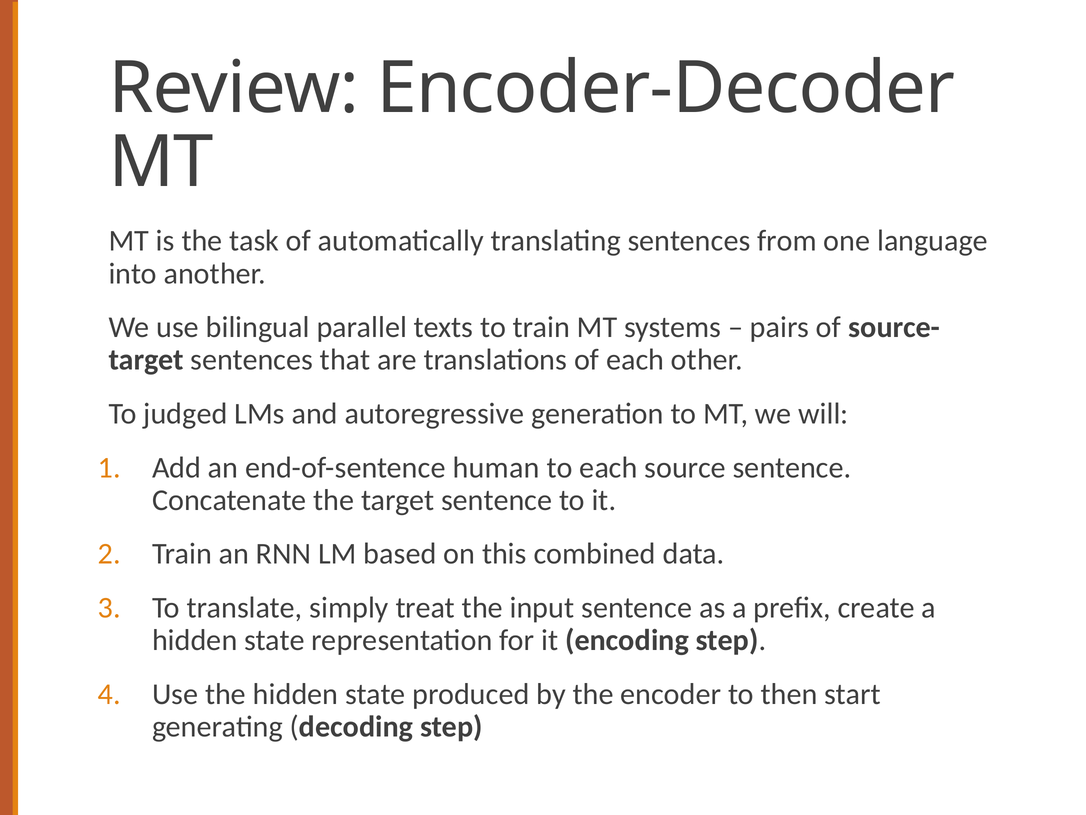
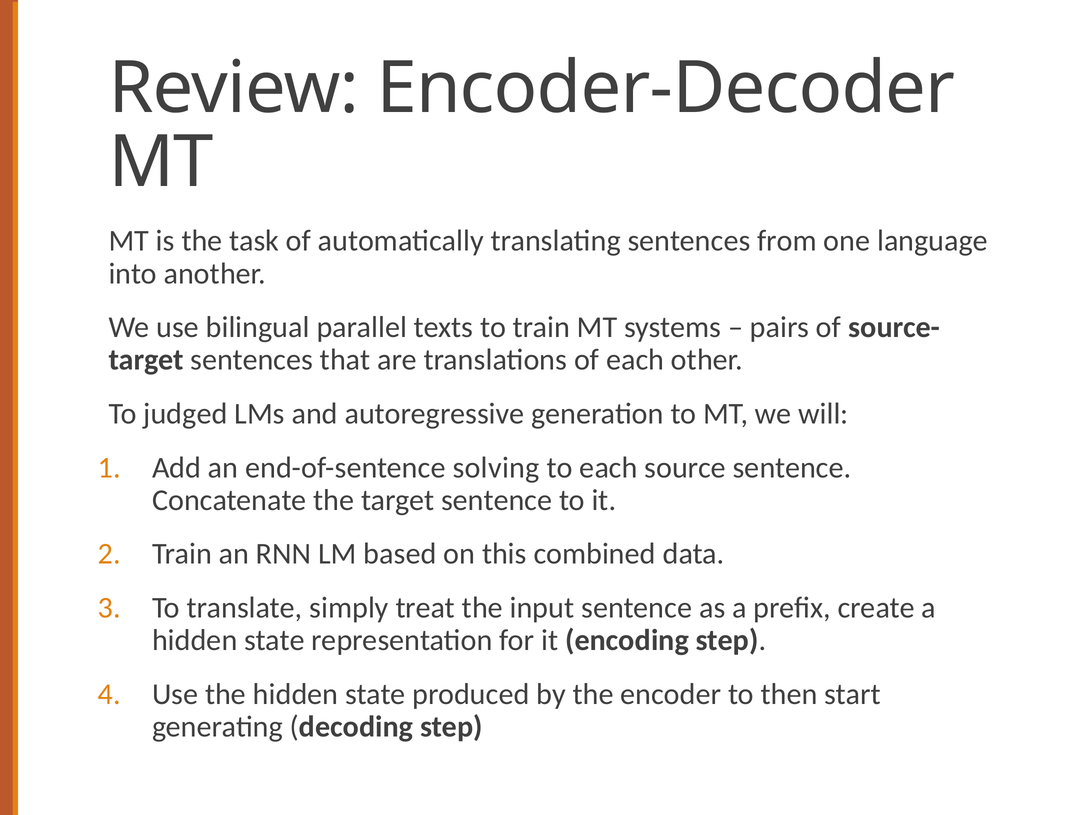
human: human -> solving (496, 467)
